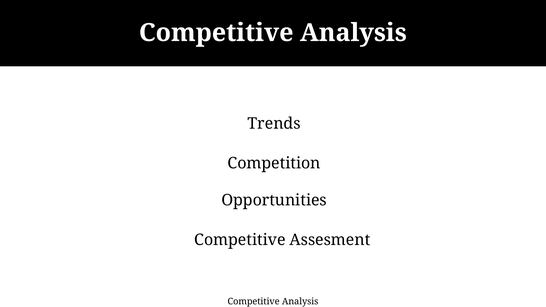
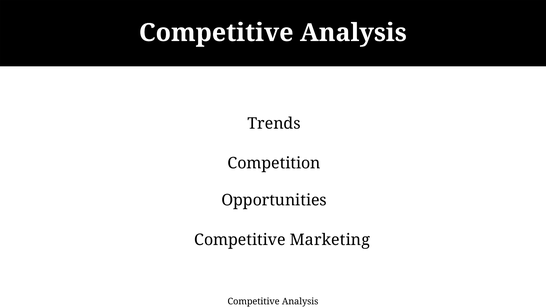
Assesment: Assesment -> Marketing (330, 240)
